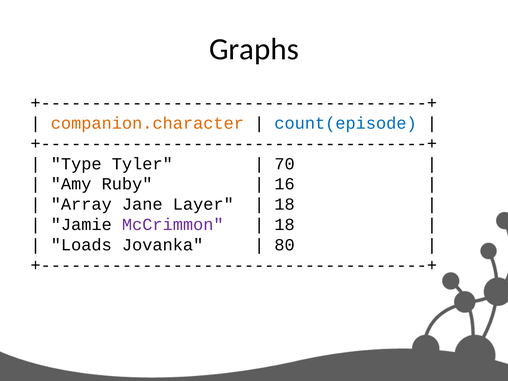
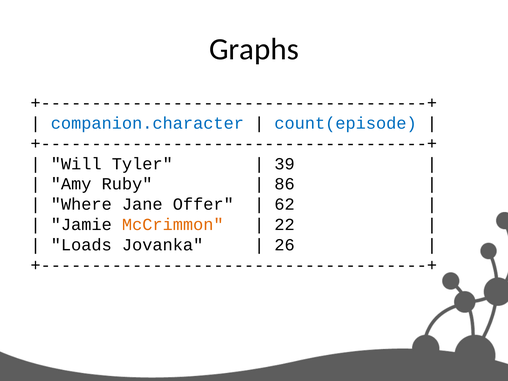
companion.character colour: orange -> blue (147, 123)
Type: Type -> Will (76, 164)
70: 70 -> 39 (285, 164)
16: 16 -> 86 (285, 184)
Array: Array -> Where (81, 204)
Layer: Layer -> Offer (203, 204)
18: 18 -> 62 (285, 204)
McCrimmon colour: purple -> orange (173, 225)
18: 18 -> 22 (285, 225)
80: 80 -> 26 (285, 245)
